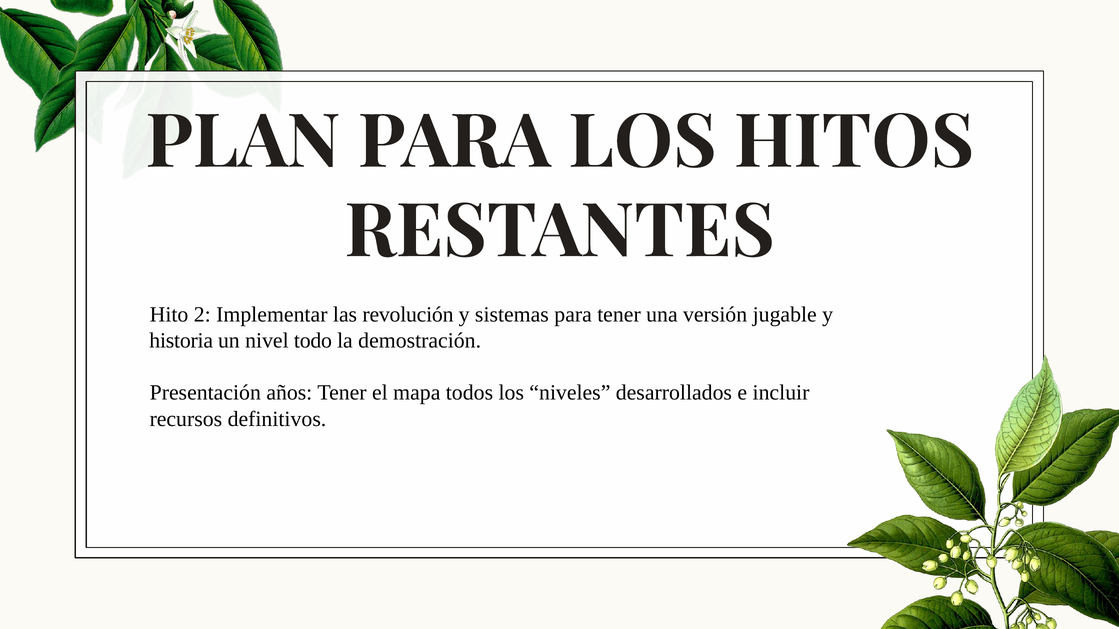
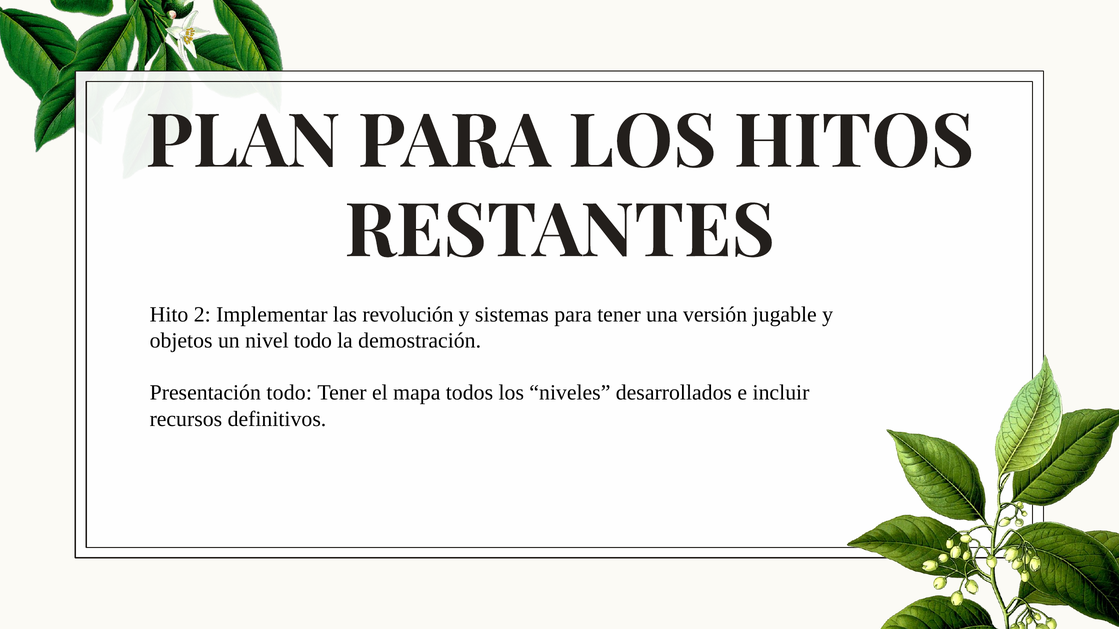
historia: historia -> objetos (181, 341)
Presentación años: años -> todo (289, 393)
